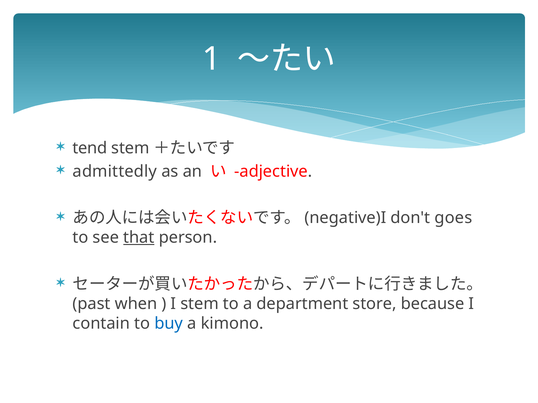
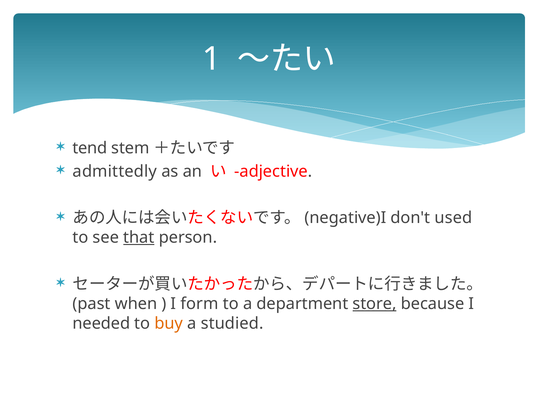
goes: goes -> used (453, 218)
I stem: stem -> form (200, 304)
store underline: none -> present (375, 304)
contain: contain -> needed (101, 324)
buy colour: blue -> orange (169, 324)
kimono: kimono -> studied (232, 324)
